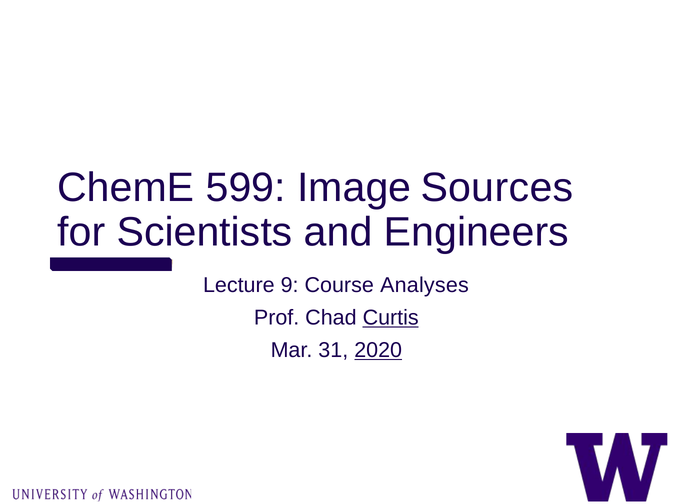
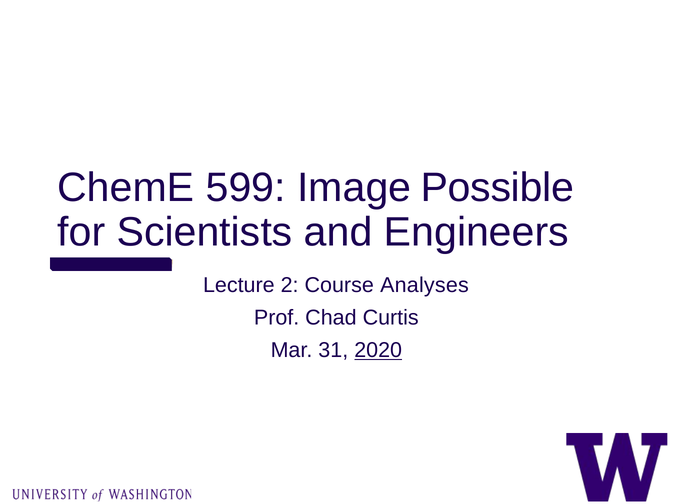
Sources: Sources -> Possible (497, 188)
9: 9 -> 2 (290, 286)
Curtis underline: present -> none (391, 318)
